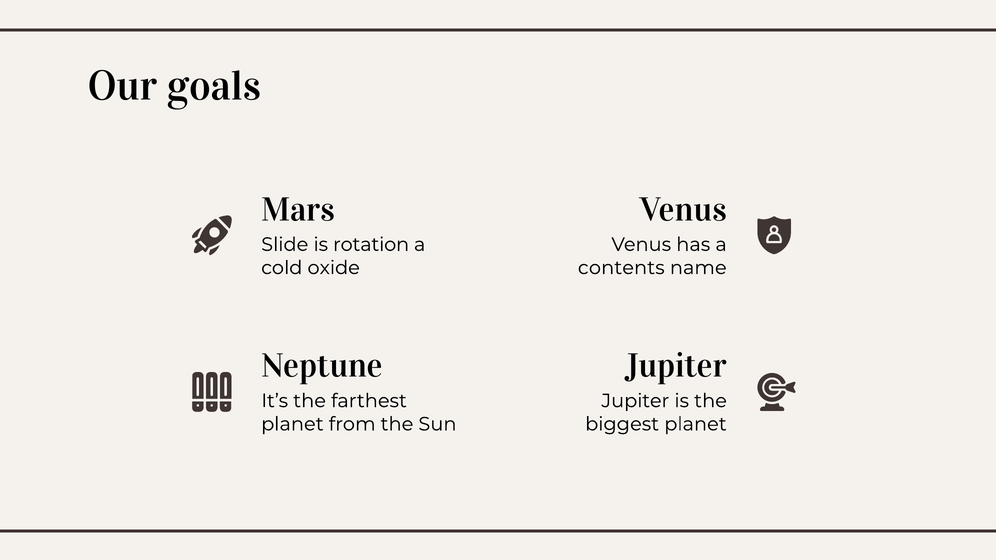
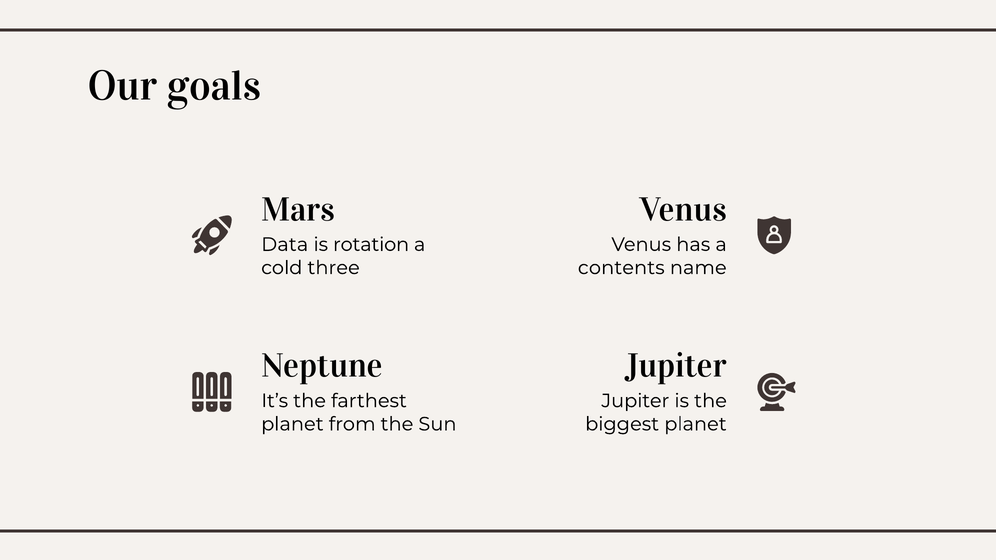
Slide: Slide -> Data (285, 245)
oxide: oxide -> three (334, 268)
